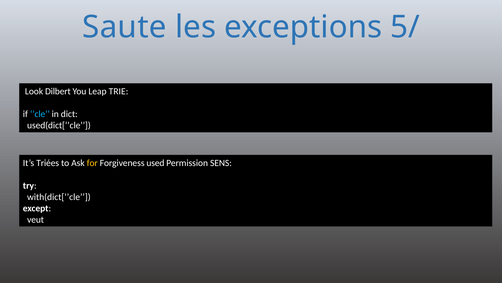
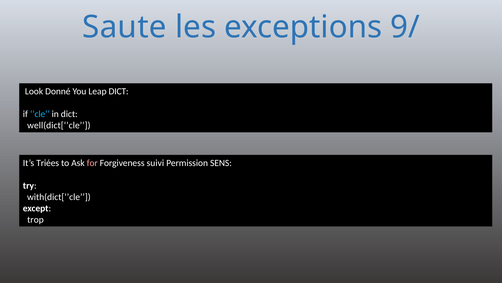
5/: 5/ -> 9/ (405, 27)
Dilbert: Dilbert -> Donné (58, 91)
Leap TRIE: TRIE -> DICT (119, 91)
used(dict[‘’cle: used(dict[‘’cle -> well(dict[‘’cle (59, 125)
for colour: yellow -> pink (92, 163)
used: used -> suivi (155, 163)
veut: veut -> trop (35, 219)
